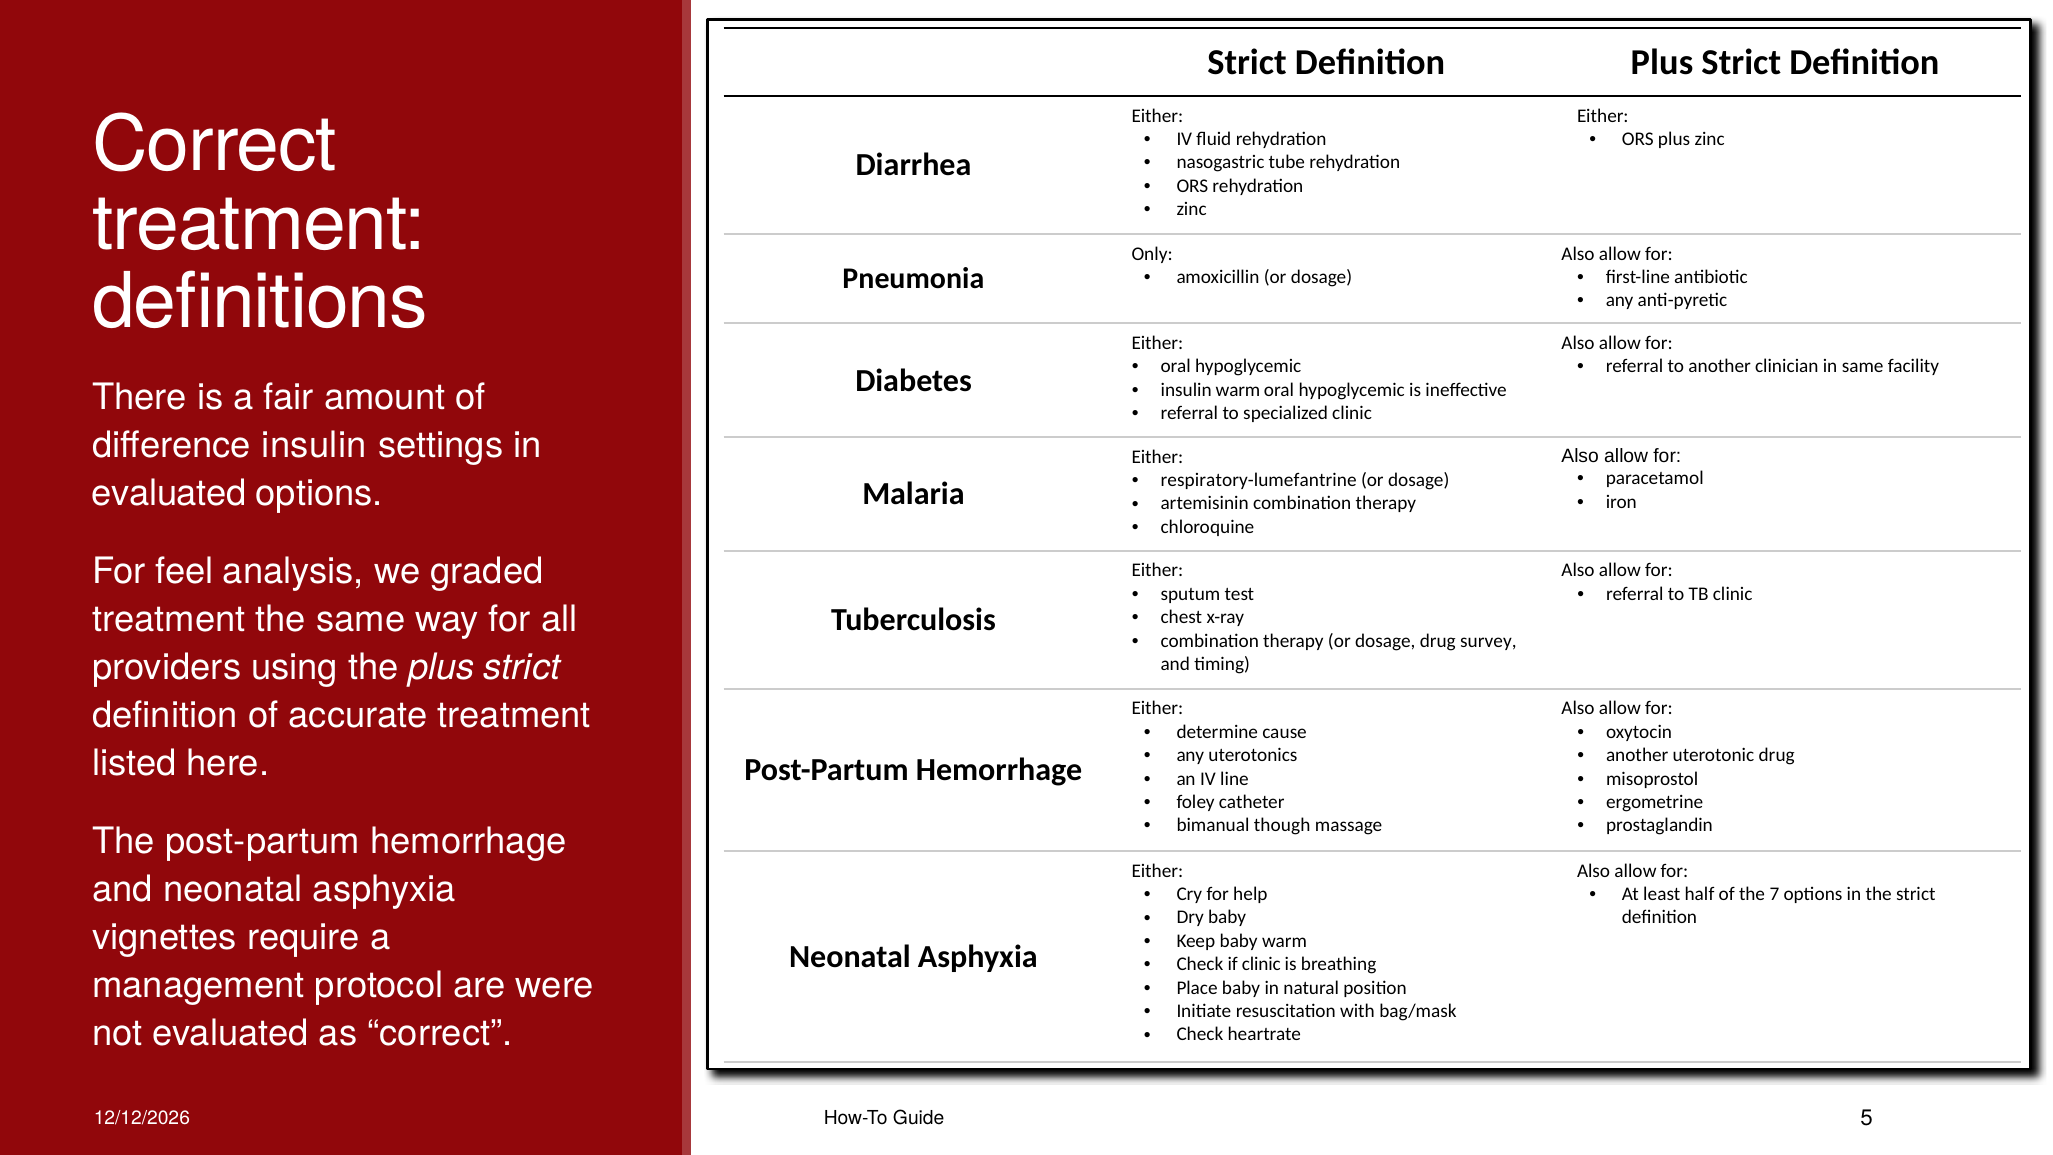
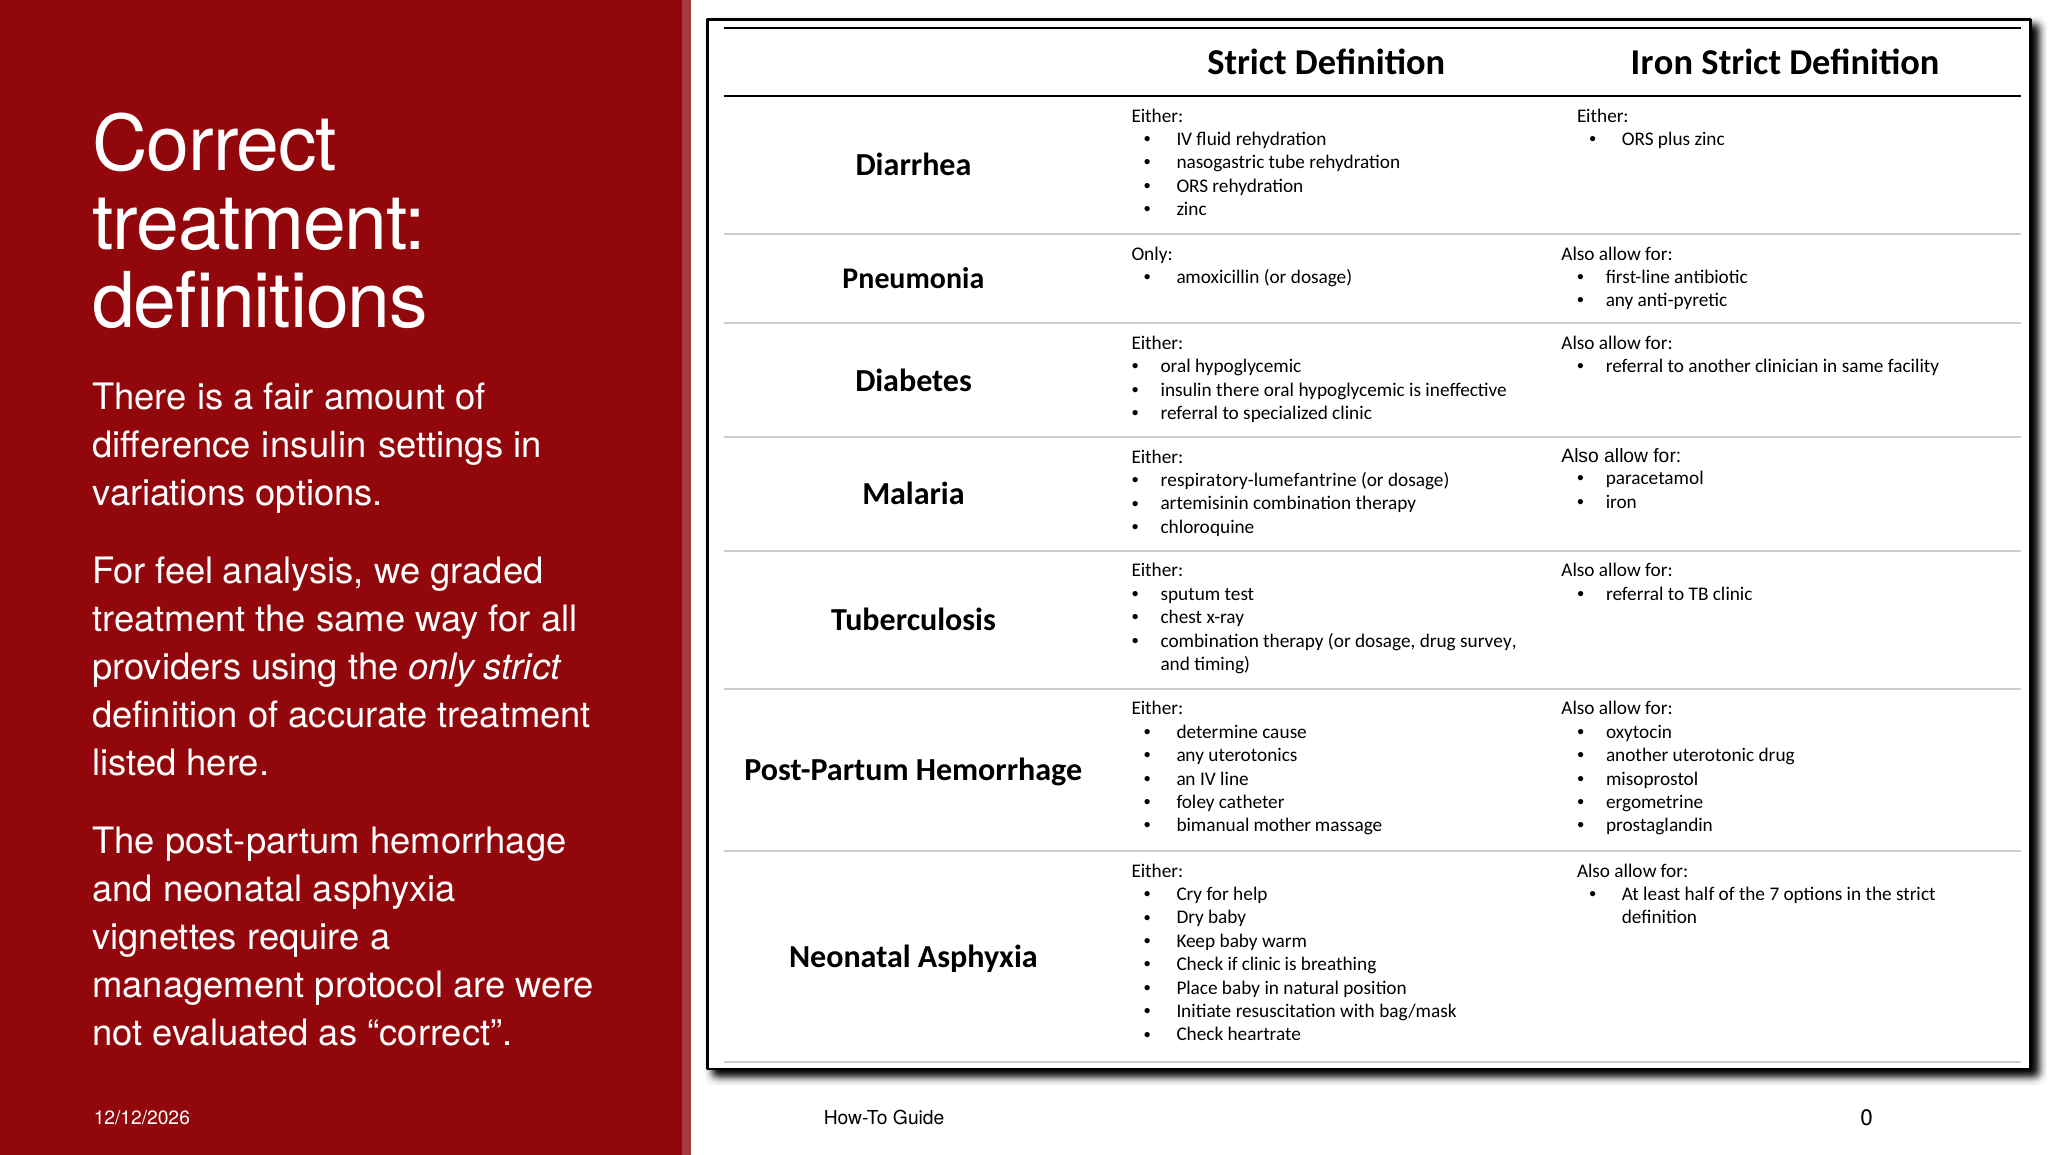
Definition Plus: Plus -> Iron (1662, 62)
insulin warm: warm -> there (1238, 390)
evaluated: evaluated -> variations (169, 493)
the plus: plus -> only (442, 667)
though: though -> mother (1282, 825)
5: 5 -> 0 (1867, 1117)
